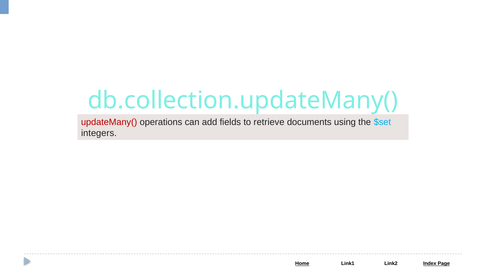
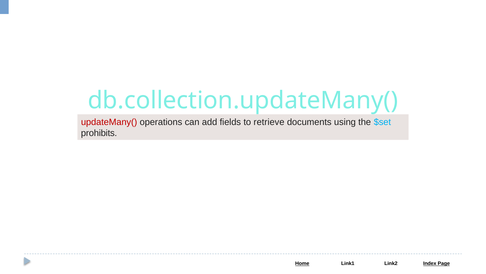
integers: integers -> prohibits (99, 133)
